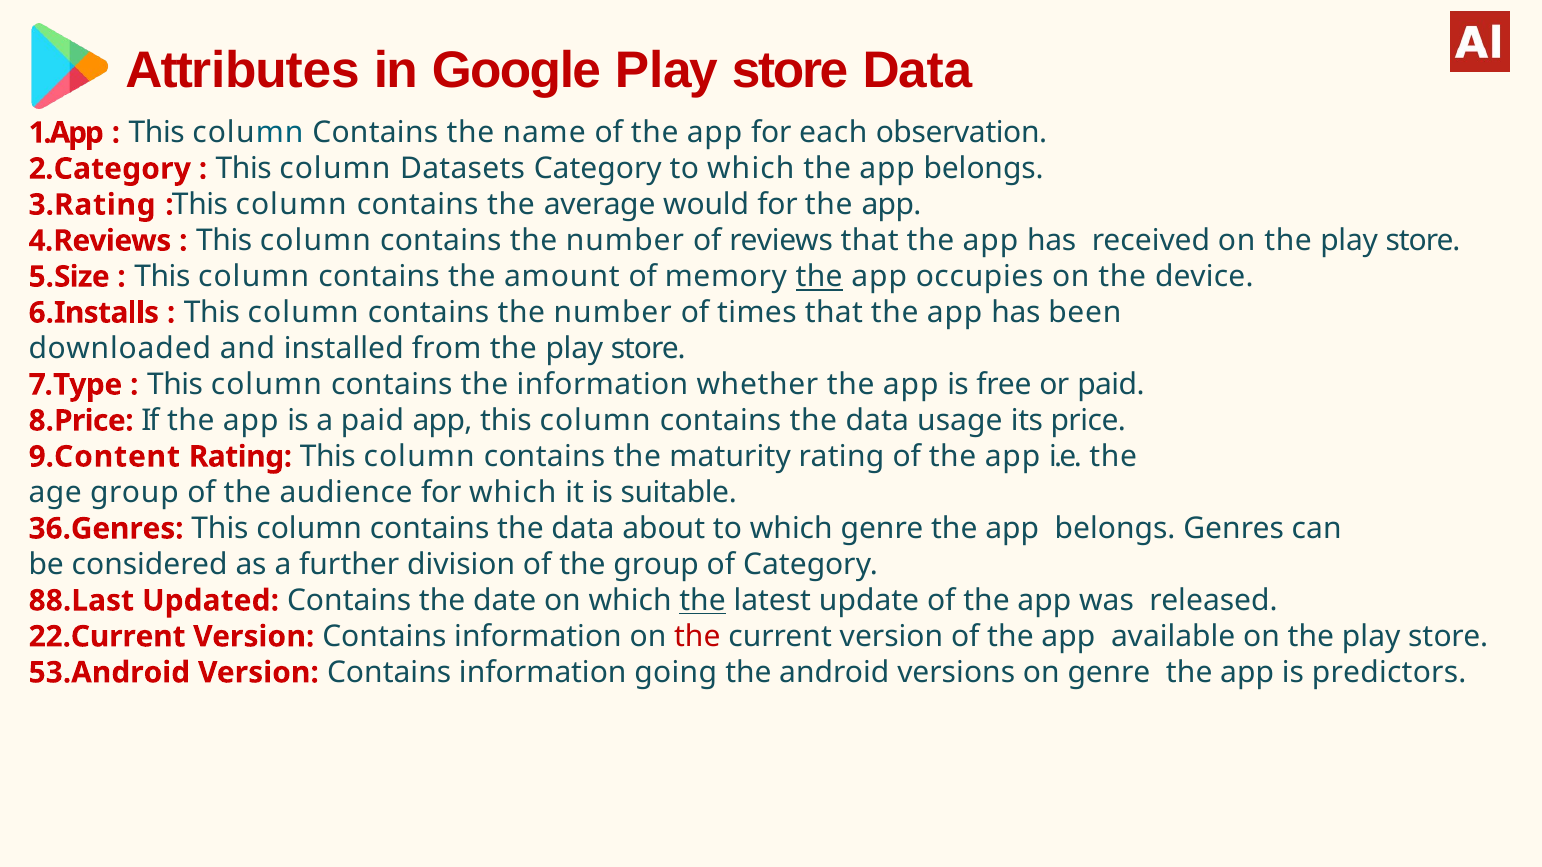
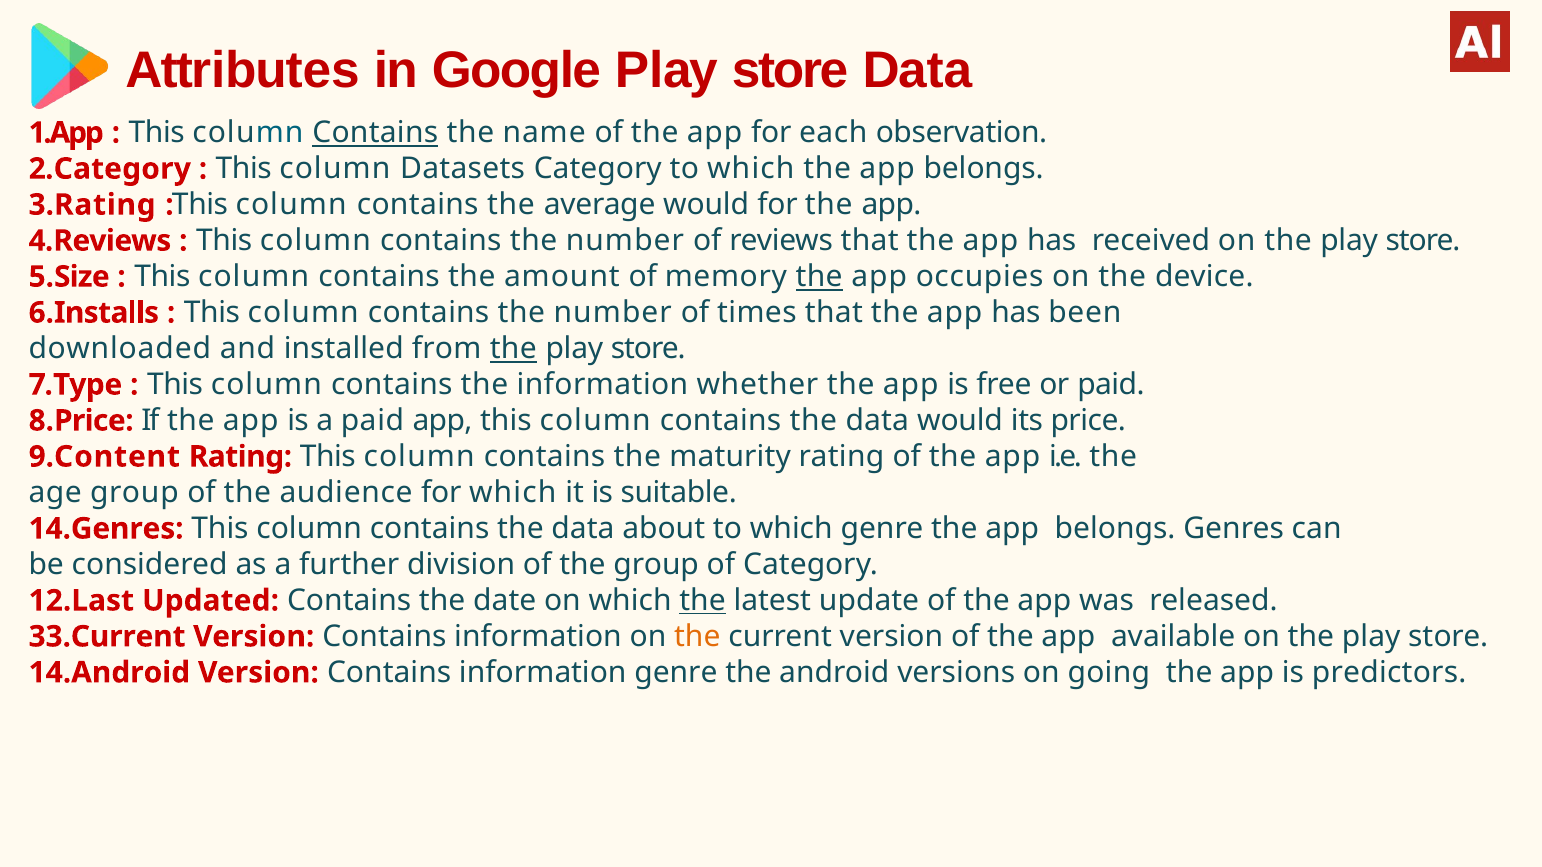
Contains underline: none -> present (375, 133)
the underline: none -> present (513, 349)
data usage: usage -> would (960, 421)
36.Genres: 36.Genres -> 14.Genres (106, 529)
88.Last: 88.Last -> 12.Last (81, 601)
22.Current: 22.Current -> 33.Current (107, 637)
the colour: red -> orange (697, 637)
53.Android: 53.Android -> 14.Android (109, 673)
information going: going -> genre (676, 673)
on genre: genre -> going (1109, 673)
